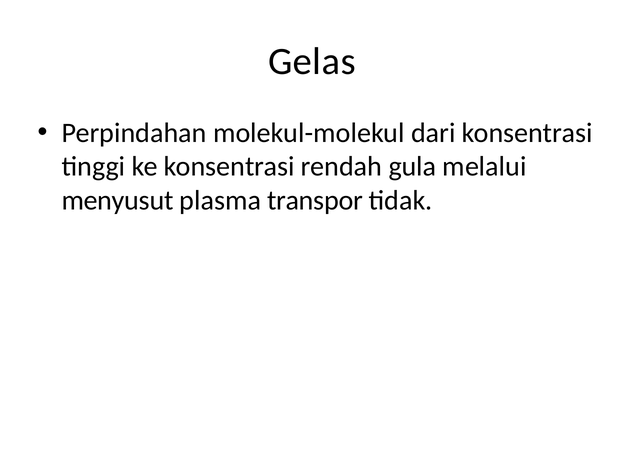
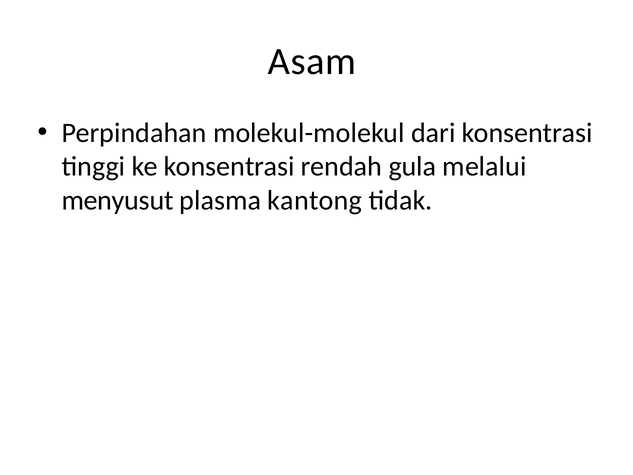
Gelas: Gelas -> Asam (312, 61)
transpor: transpor -> kantong (315, 200)
